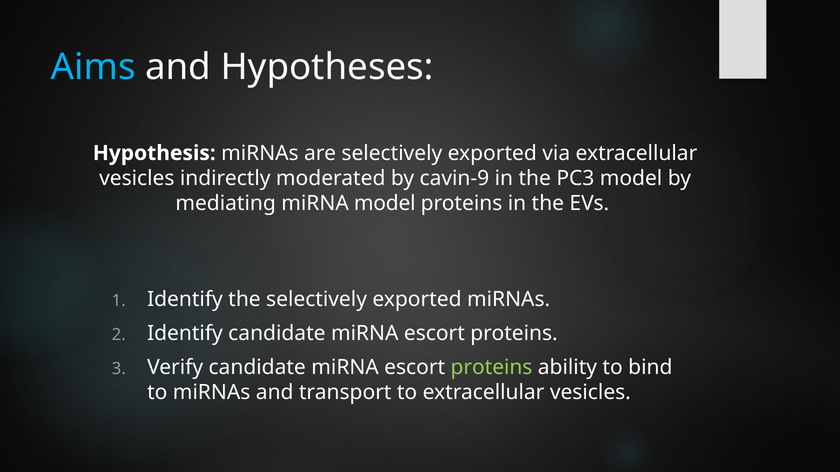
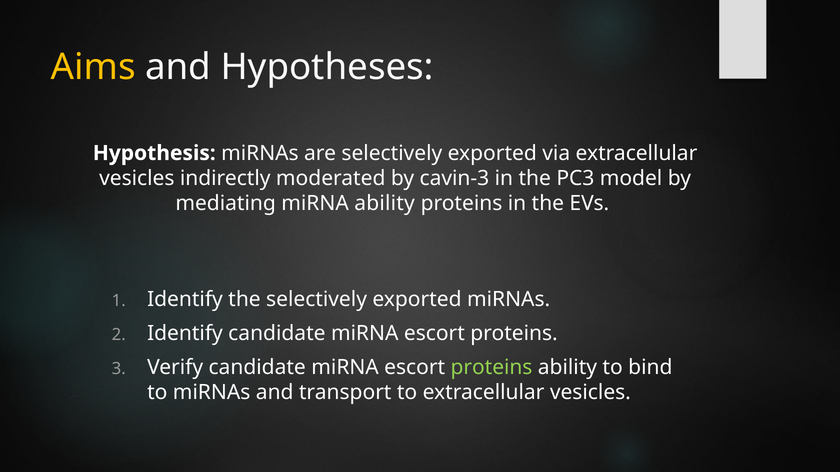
Aims colour: light blue -> yellow (93, 67)
cavin-9: cavin-9 -> cavin-3 (454, 178)
miRNA model: model -> ability (385, 204)
